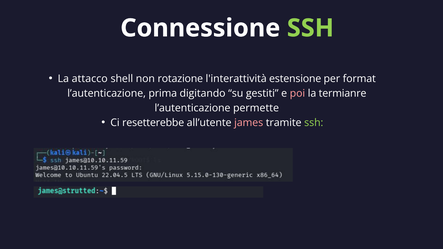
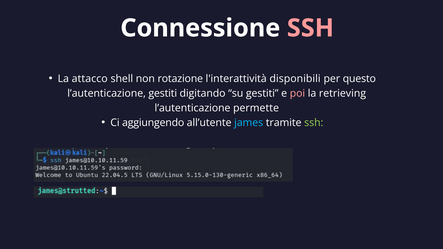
SSH colour: light green -> pink (310, 28)
estensione: estensione -> disponibili (295, 79)
format: format -> questo (359, 79)
l’autenticazione prima: prima -> gestiti (163, 93)
termianre: termianre -> retrieving (342, 93)
resetterebbe: resetterebbe -> aggiungendo (153, 123)
james colour: pink -> light blue (249, 123)
